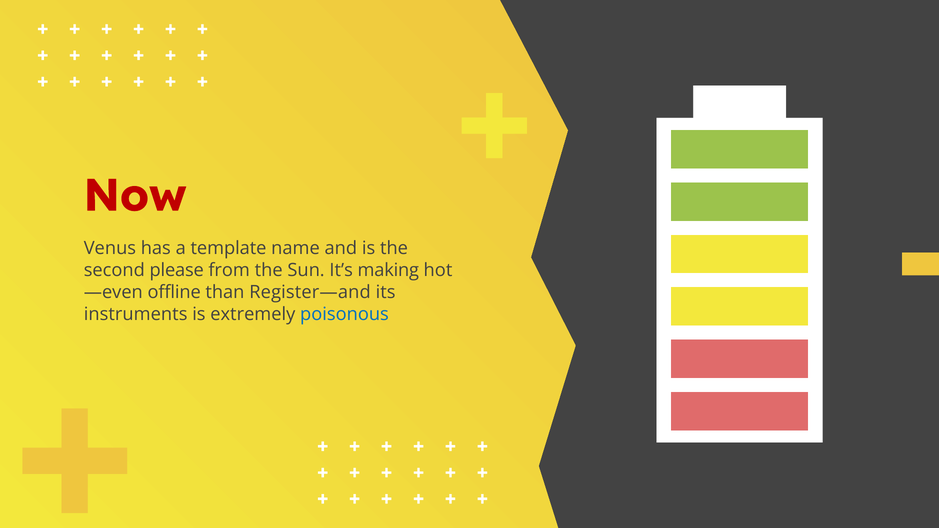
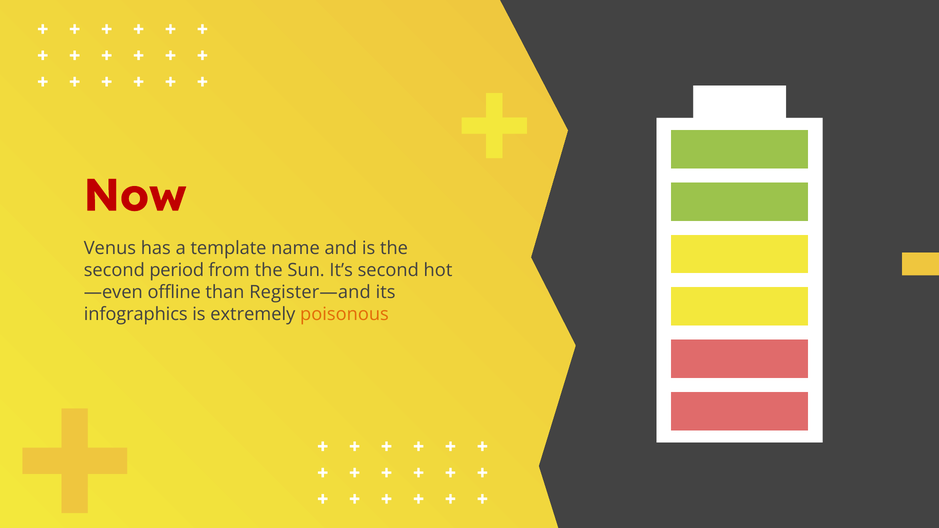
please: please -> period (177, 270)
It’s making: making -> second (388, 270)
instruments: instruments -> infographics (136, 314)
poisonous colour: blue -> orange (344, 314)
